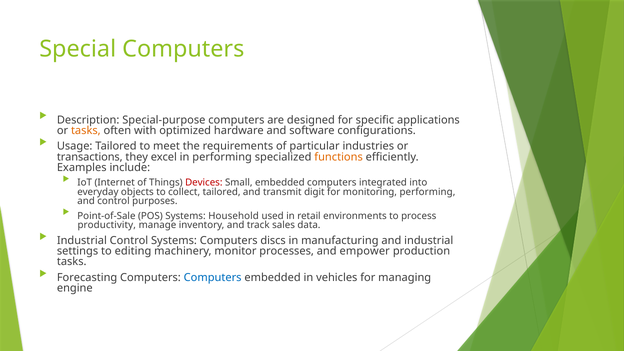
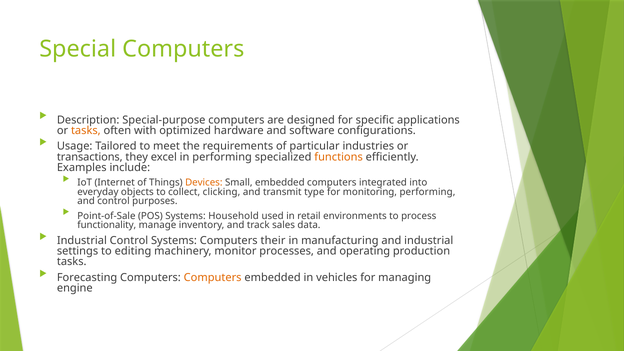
Devices colour: red -> orange (204, 183)
collect tailored: tailored -> clicking (222, 192)
digit: digit -> type (314, 192)
productivity: productivity -> functionality (107, 225)
discs: discs -> their (273, 241)
empower: empower -> operating (365, 251)
Computers colour: blue -> orange (213, 278)
